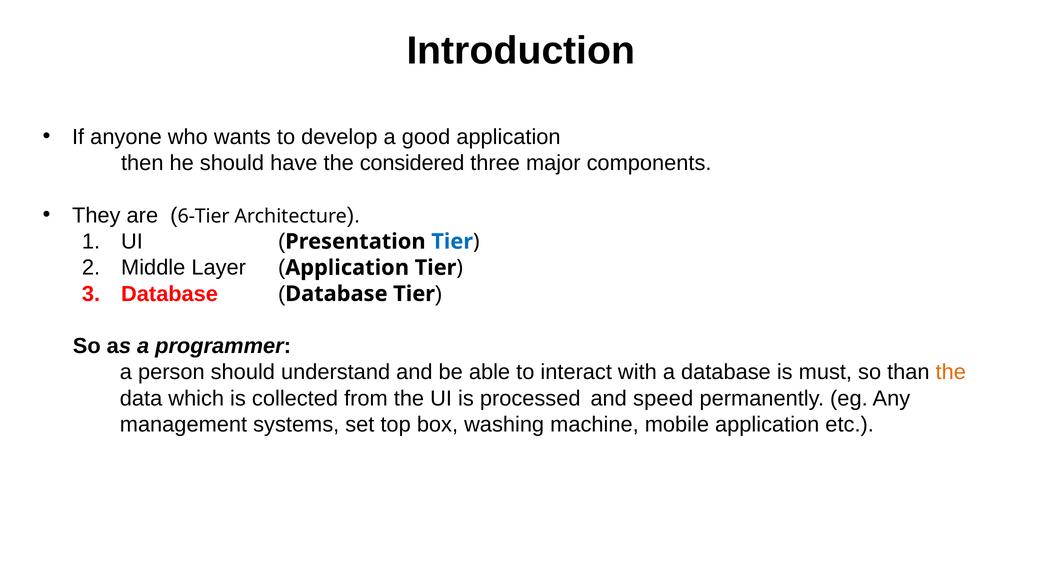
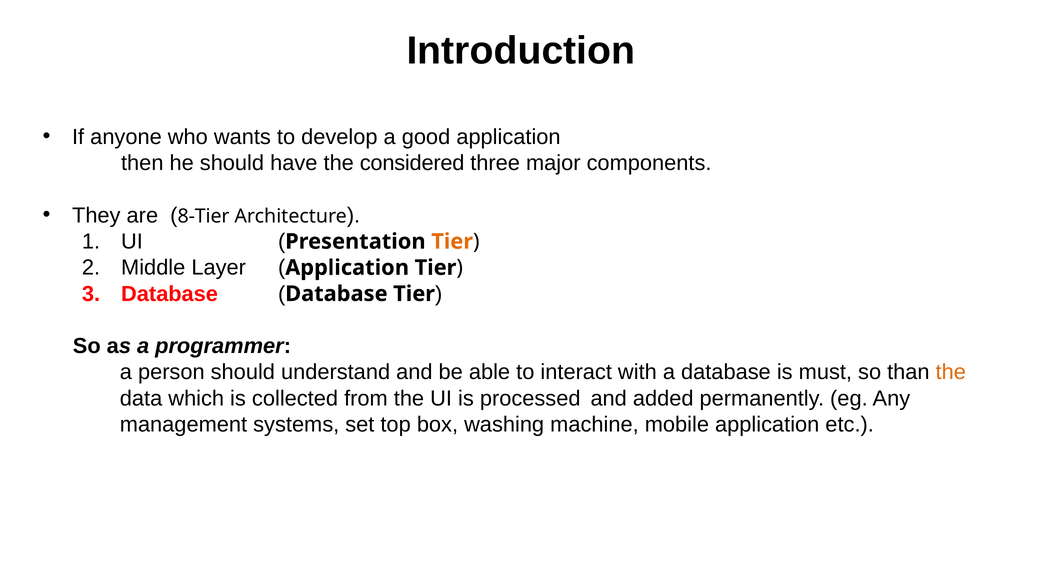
6-Tier: 6-Tier -> 8-Tier (204, 216)
Tier colour: blue -> orange (452, 242)
speed: speed -> added (663, 399)
